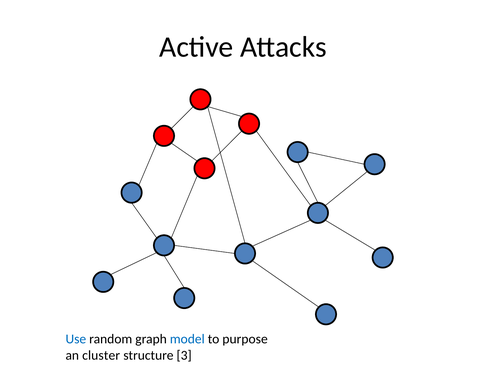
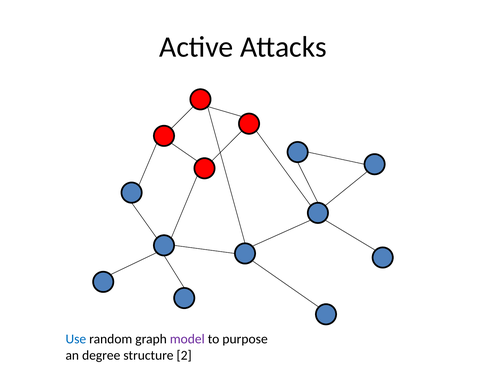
model colour: blue -> purple (187, 339)
cluster: cluster -> degree (101, 355)
3: 3 -> 2 (184, 355)
